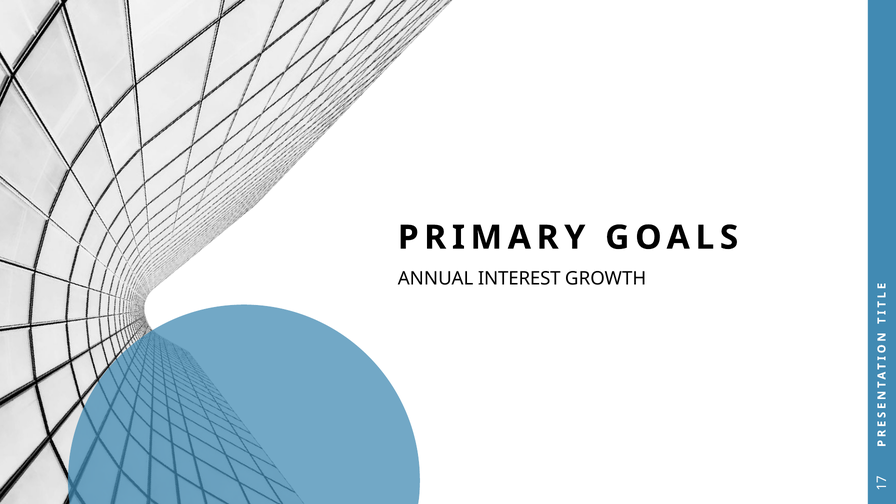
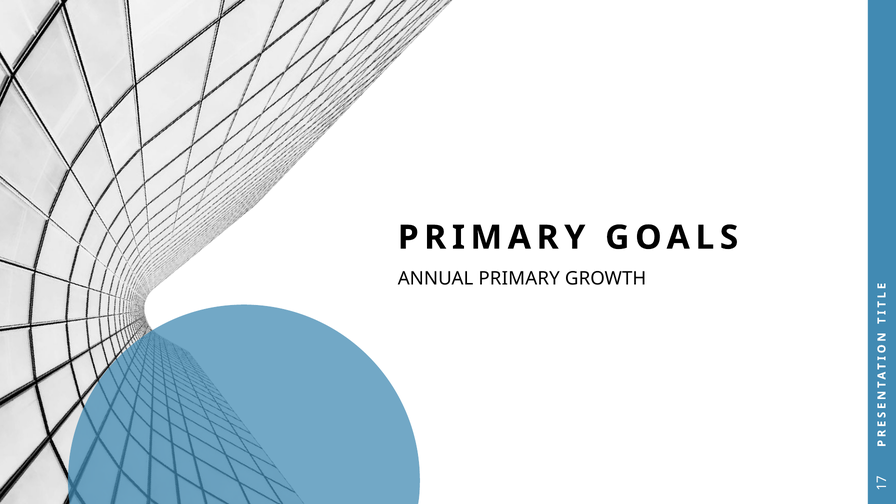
ANNUAL INTEREST: INTEREST -> PRIMARY (519, 279)
